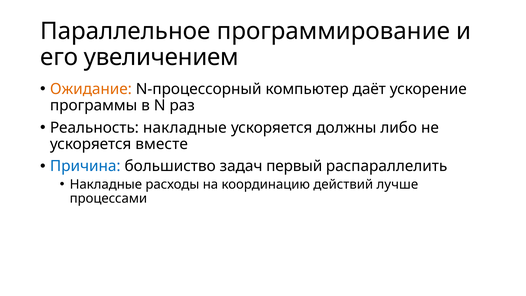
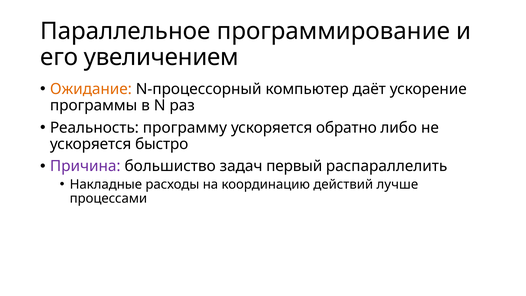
Реальность накладные: накладные -> программу (185, 128)
должны: должны -> обратно (346, 128)
вместе: вместе -> быстро (162, 144)
Причина colour: blue -> purple (85, 166)
